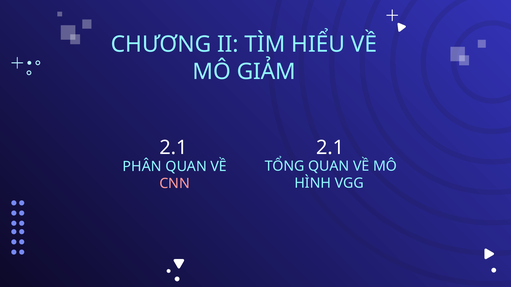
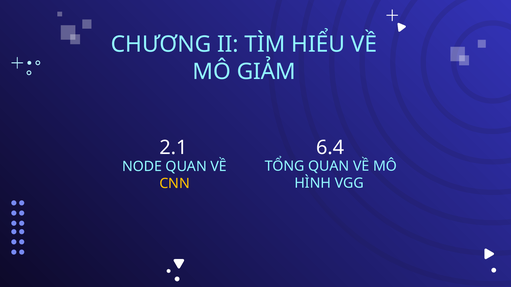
2.1: 2.1 -> 6.4 (330, 148)
PHÂN: PHÂN -> NODE (142, 167)
CNN colour: pink -> yellow (175, 184)
